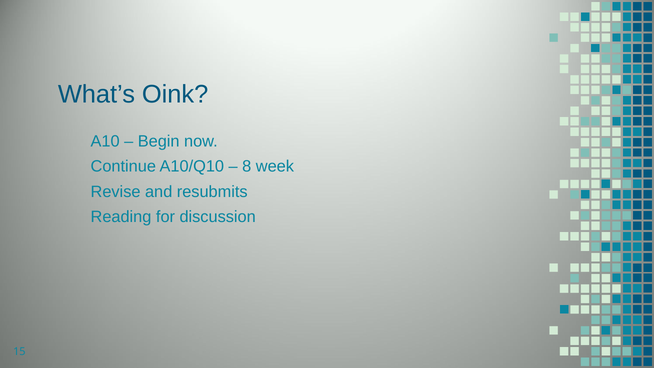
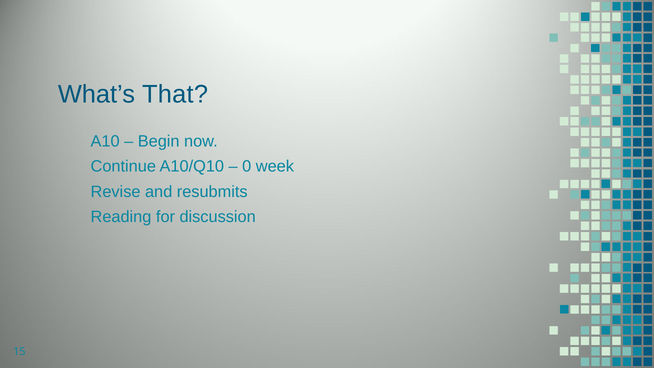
Oink: Oink -> That (175, 94)
8: 8 -> 0 (247, 167)
